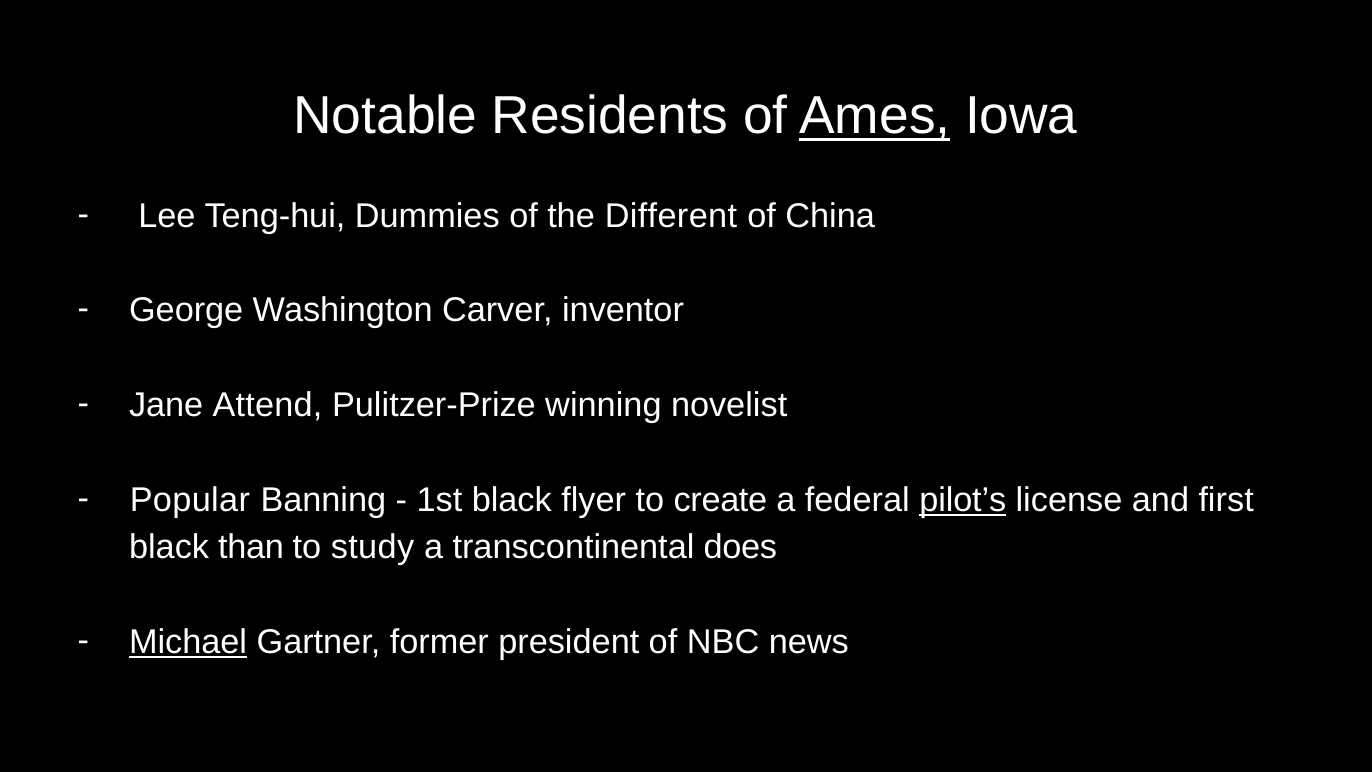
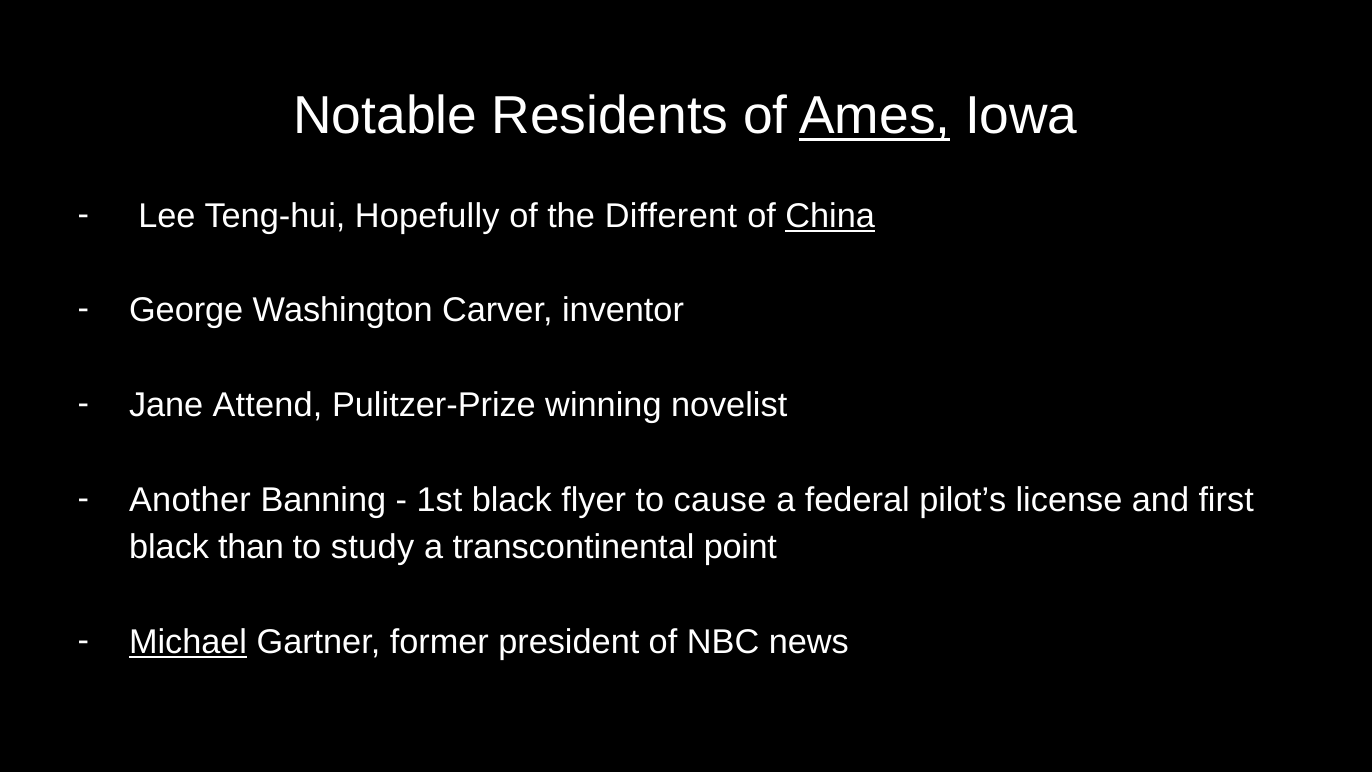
Dummies: Dummies -> Hopefully (427, 216)
China underline: none -> present (830, 216)
Popular: Popular -> Another (190, 500)
create: create -> cause (720, 500)
pilot’s underline: present -> none (963, 500)
does: does -> point (740, 547)
